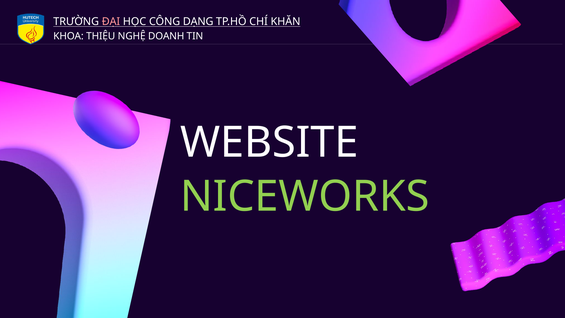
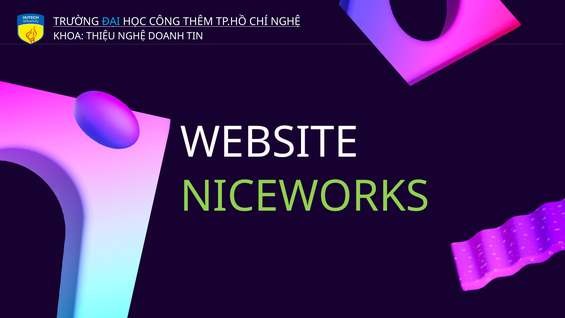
ĐẠI colour: pink -> light blue (111, 22)
DẠNG: DẠNG -> THÊM (198, 22)
CHÍ KHĂN: KHĂN -> NGHỆ (286, 22)
